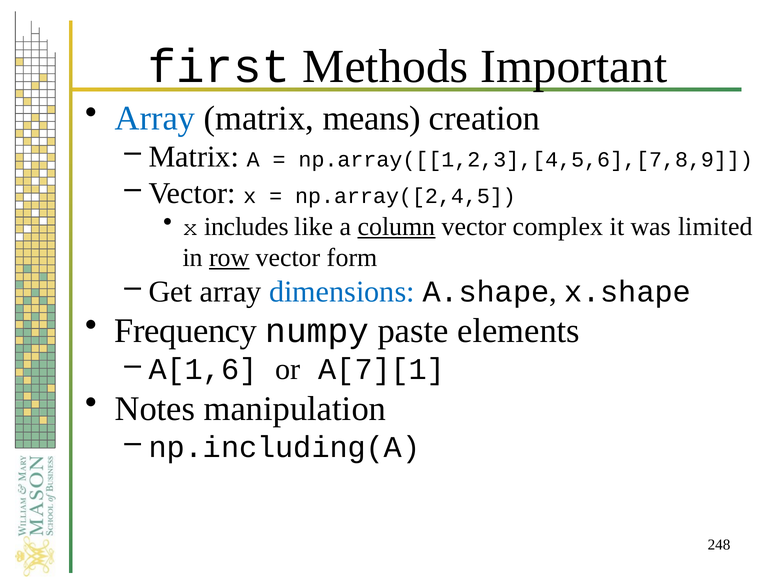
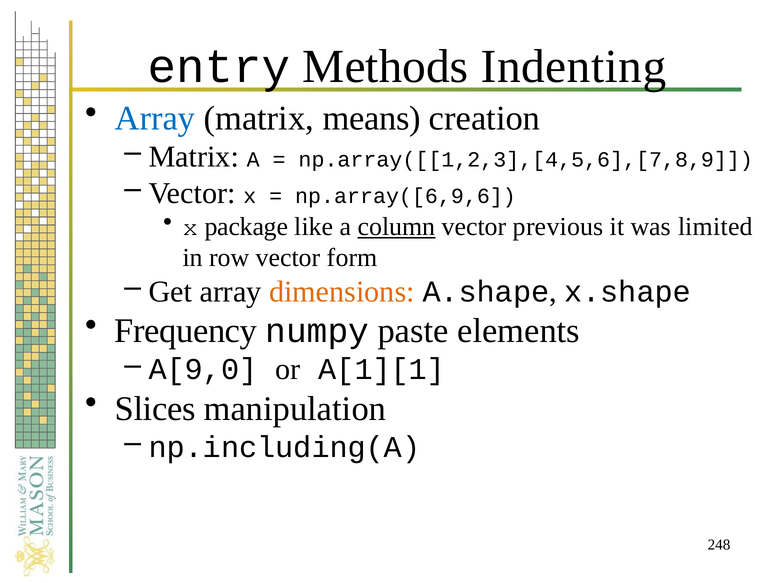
first: first -> entry (219, 67)
Important: Important -> Indenting (574, 67)
np.array([2,4,5: np.array([2,4,5 -> np.array([6,9,6 (405, 196)
includes: includes -> package (246, 227)
complex: complex -> previous (558, 227)
row underline: present -> none (229, 258)
dimensions colour: blue -> orange (342, 292)
A[1,6: A[1,6 -> A[9,0 (203, 369)
A[7][1: A[7][1 -> A[1][1 (382, 369)
Notes: Notes -> Slices (155, 408)
